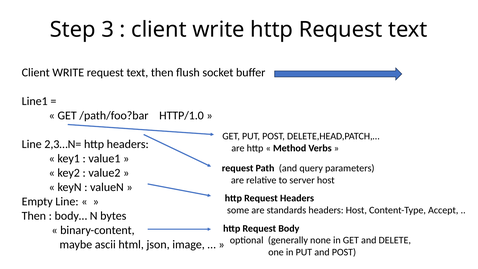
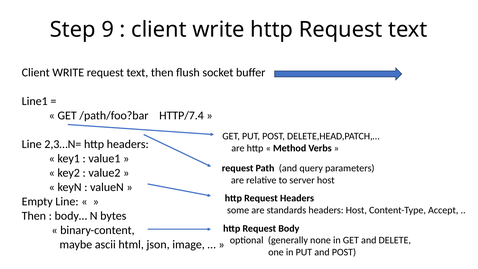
3: 3 -> 9 (108, 30)
HTTP/1.0: HTTP/1.0 -> HTTP/7.4 (182, 115)
